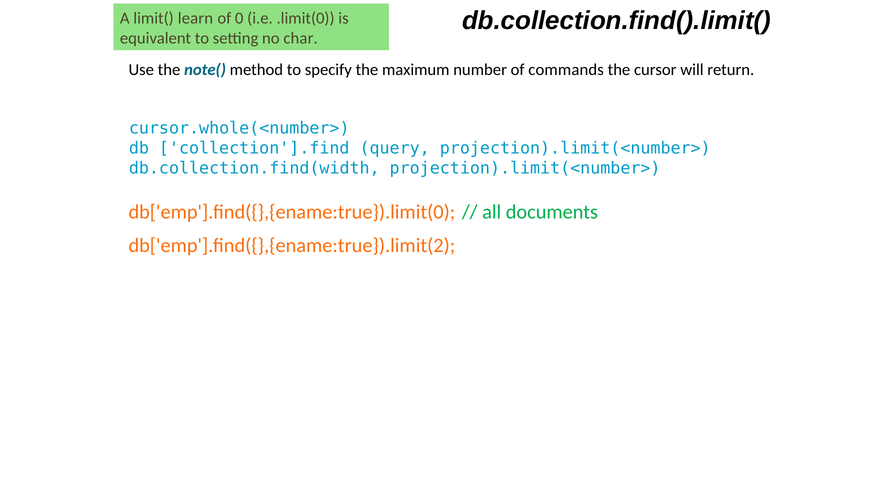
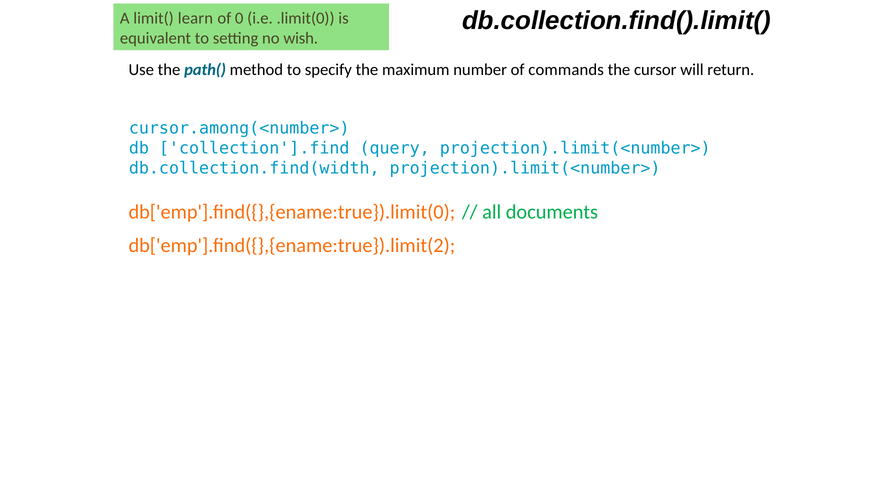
char: char -> wish (301, 38)
note(: note( -> path( (205, 70)
cursor.whole(<number>: cursor.whole(<number> -> cursor.among(<number> (239, 128)
